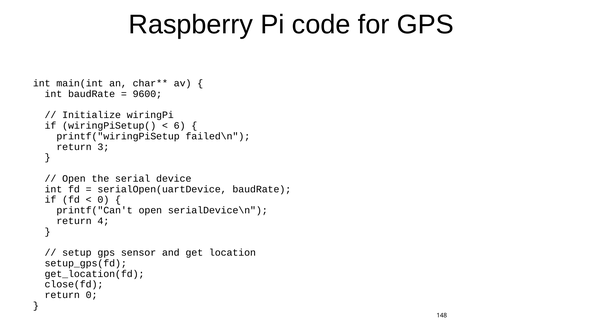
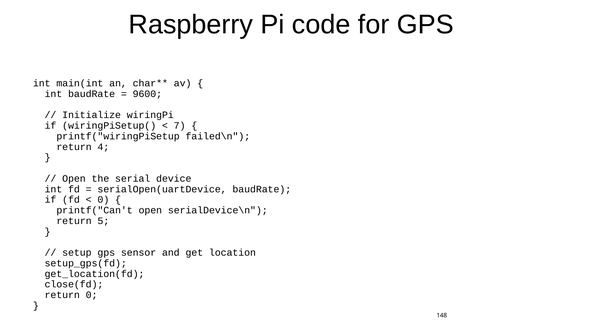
6: 6 -> 7 (180, 126)
3: 3 -> 4 (103, 147)
4: 4 -> 5 (103, 221)
